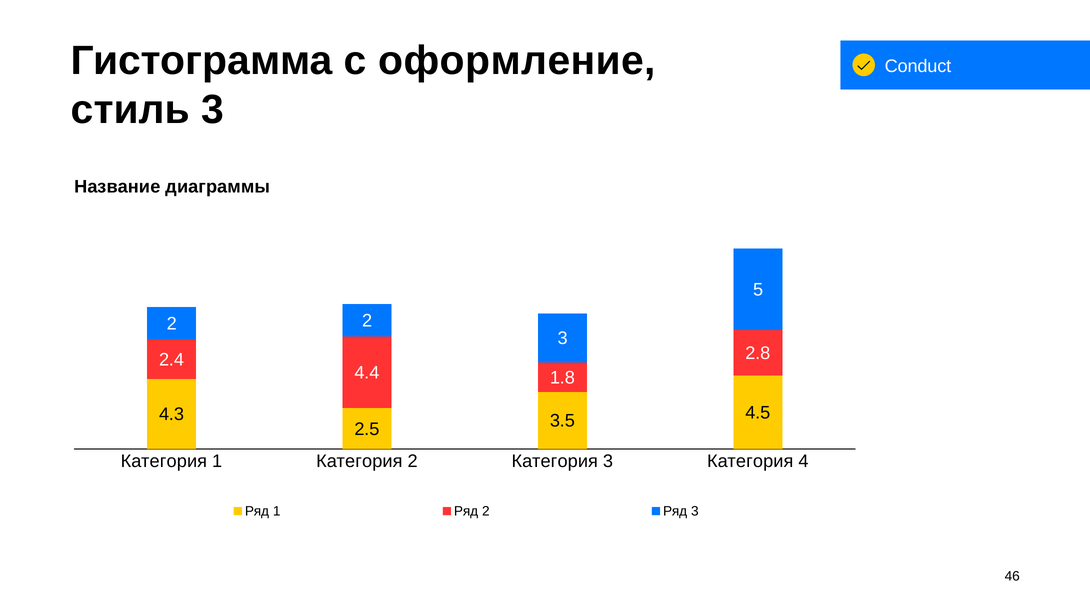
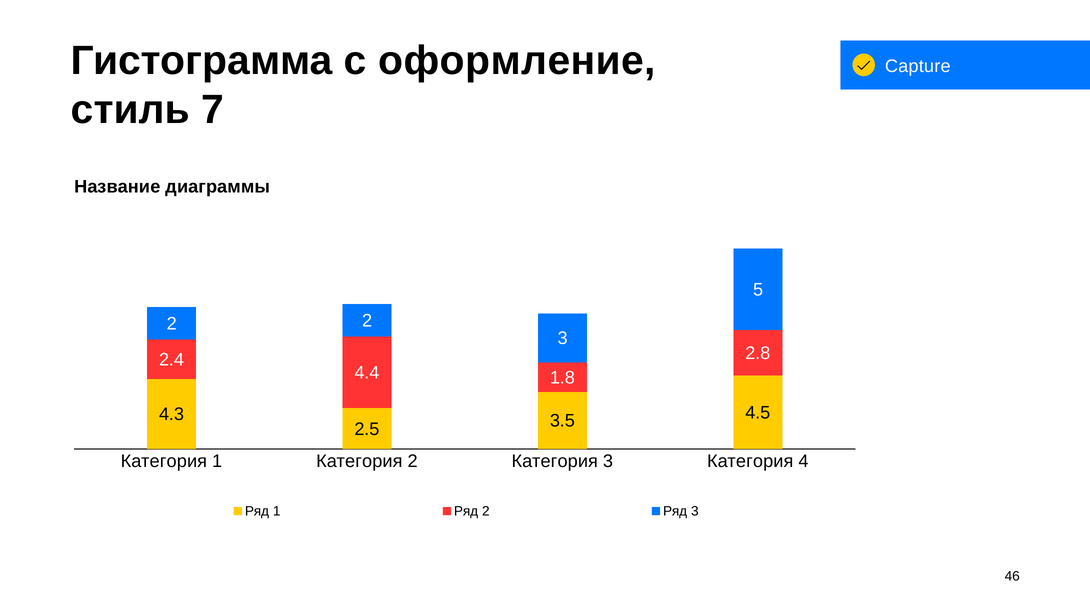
Conduct: Conduct -> Capture (918, 66)
стиль 3: 3 -> 7 (212, 110)
